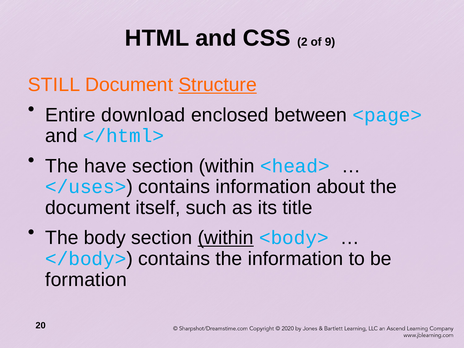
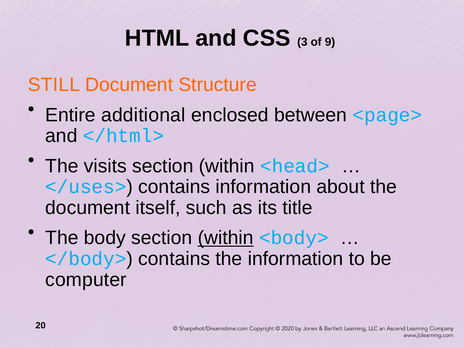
2: 2 -> 3 (302, 42)
Structure underline: present -> none (218, 85)
download: download -> additional (143, 115)
have: have -> visits (105, 166)
formation: formation -> computer (86, 280)
